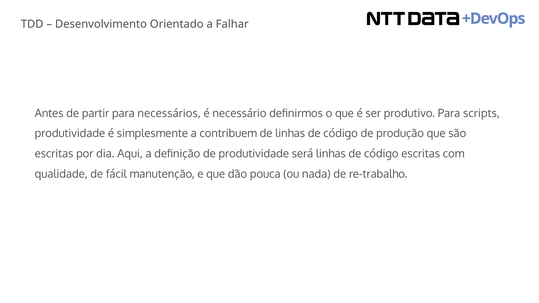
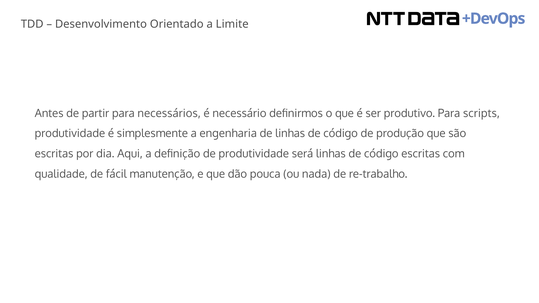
Falhar: Falhar -> Limite (232, 24)
contribuem: contribuem -> engenharia (228, 134)
